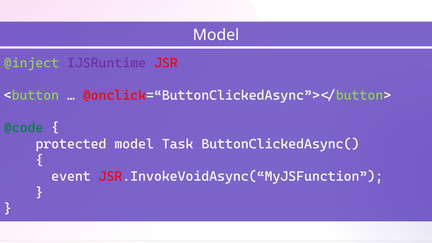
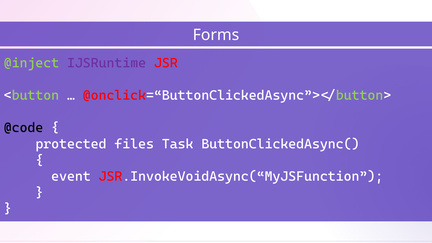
Model: Model -> Forms (216, 35)
@code colour: green -> black (24, 128)
protected model: model -> files (134, 144)
